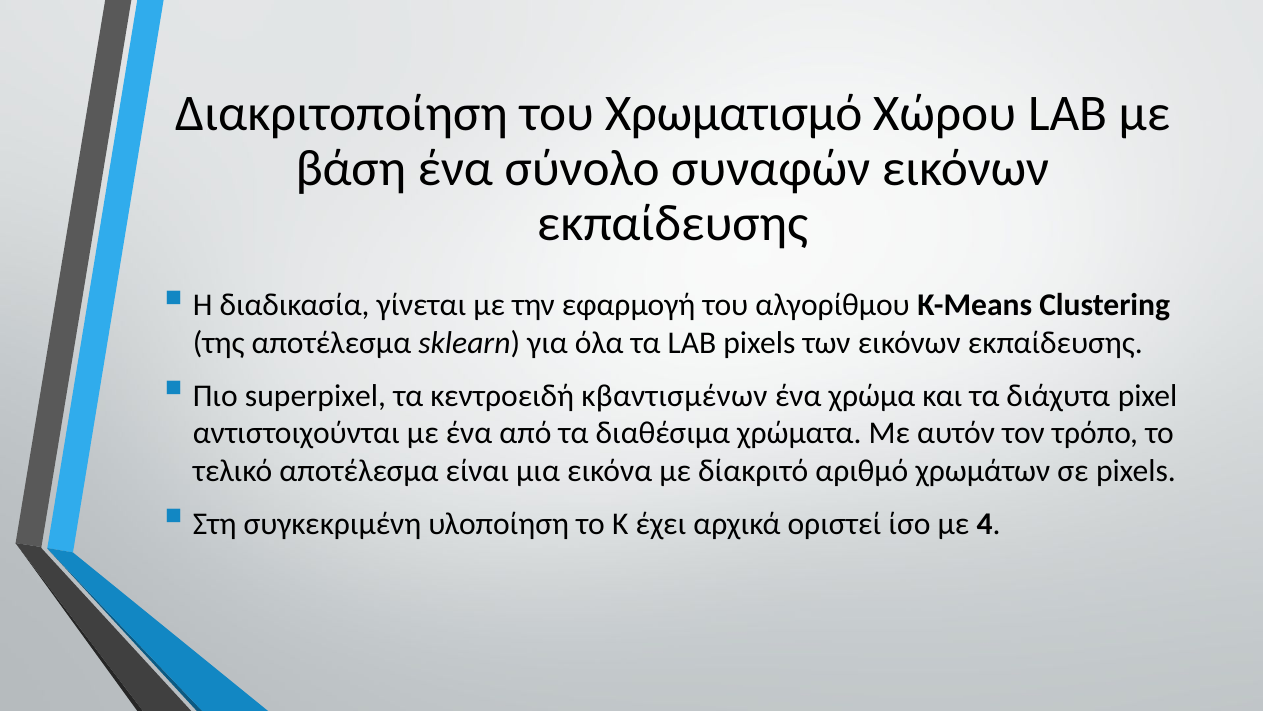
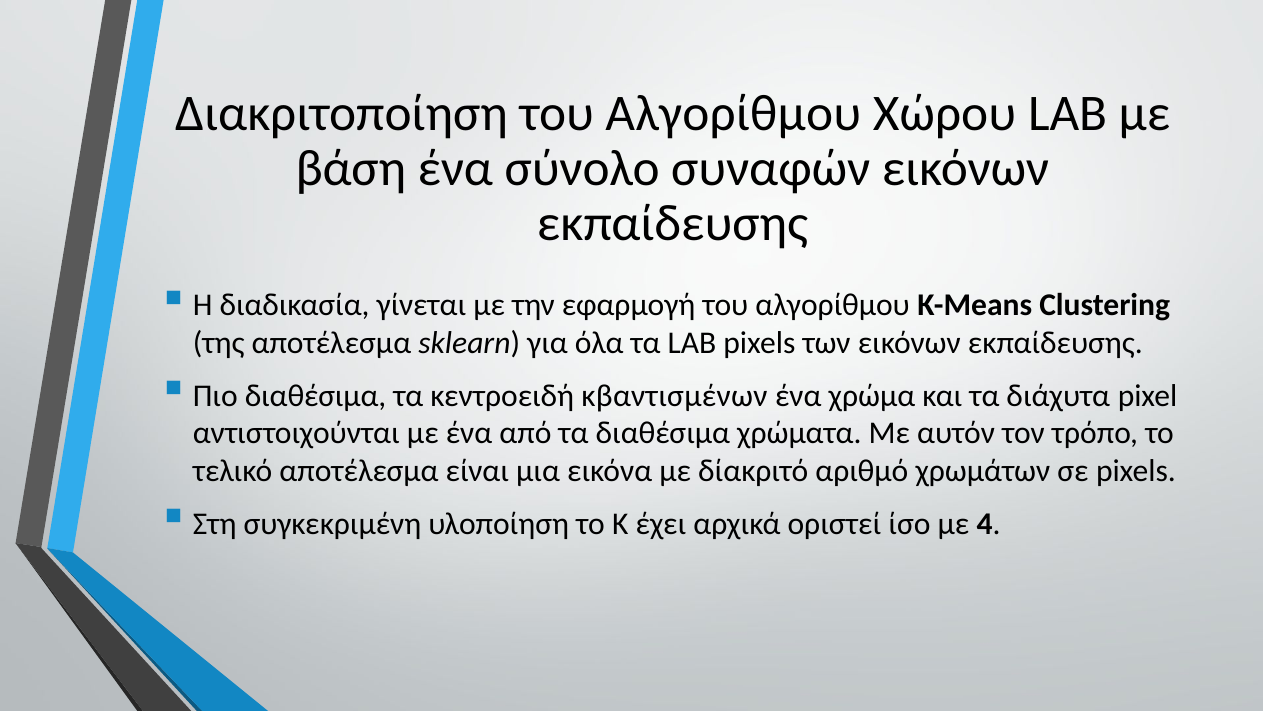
Διακριτοποίηση του Χρωματισμό: Χρωματισμό -> Αλγορίθμου (733, 113)
Πιο superpixel: superpixel -> διαθέσιμα (316, 395)
